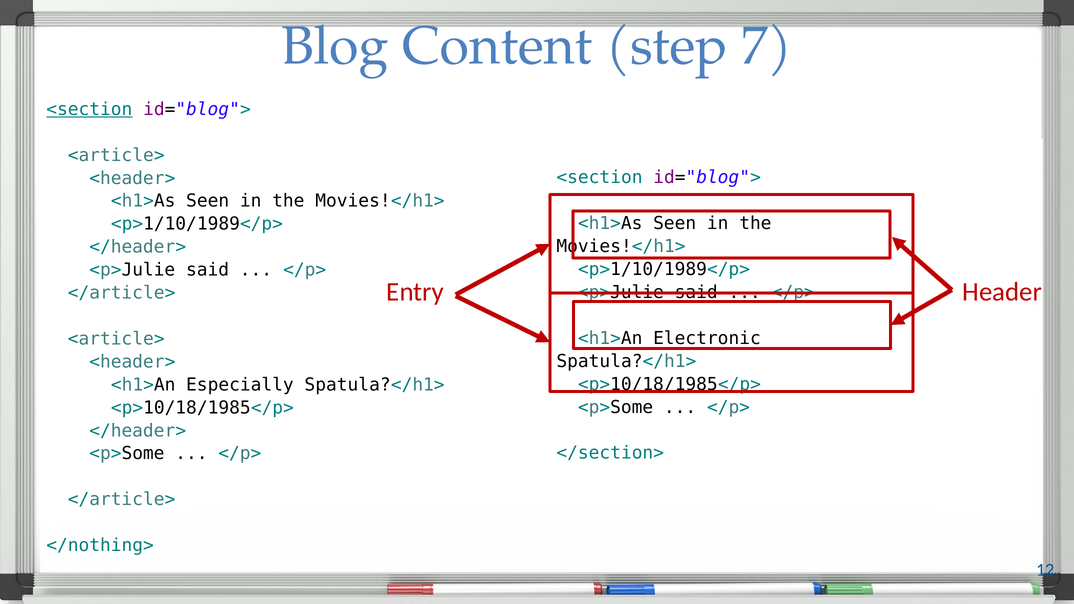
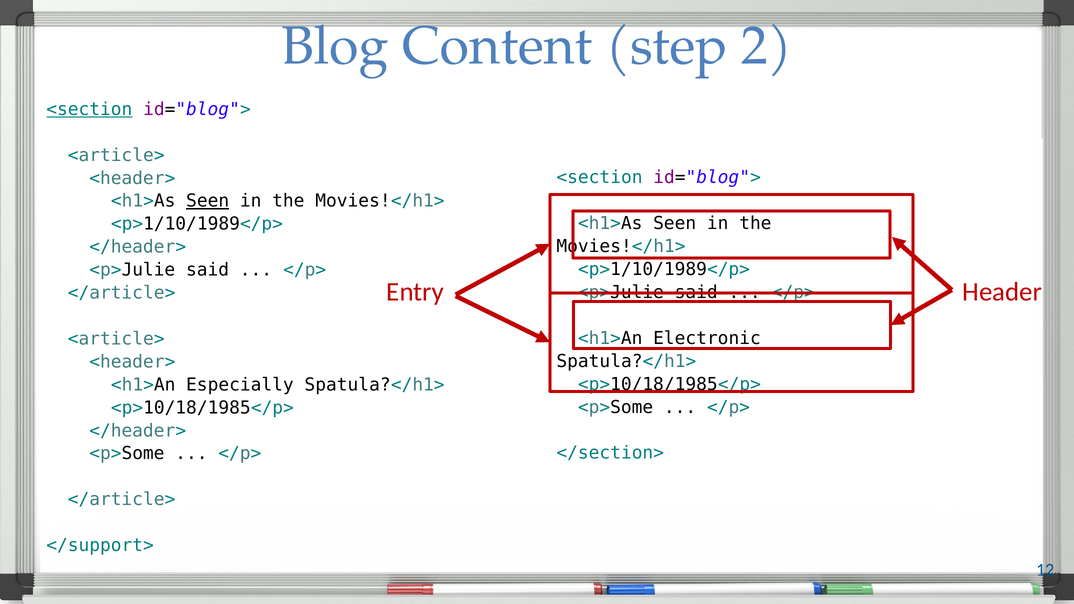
7: 7 -> 2 (767, 46)
Seen underline: none -> present (208, 201)
</nothing>: </nothing> -> </support> (100, 546)
